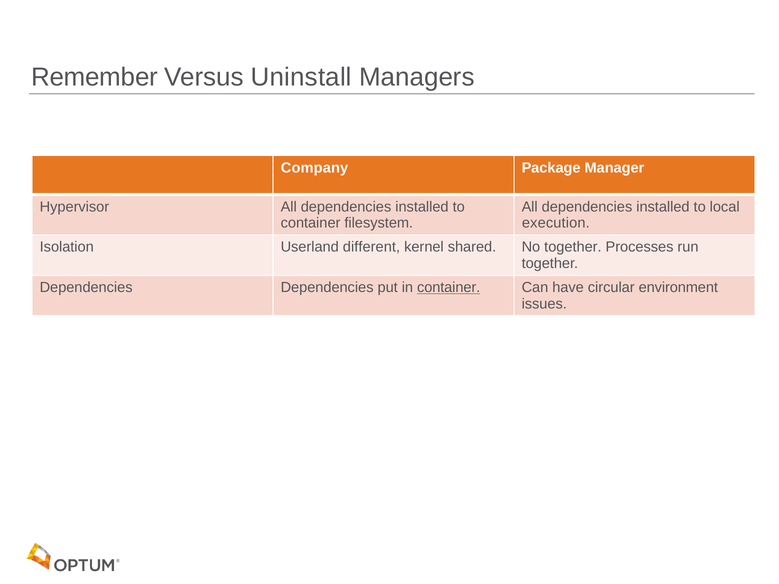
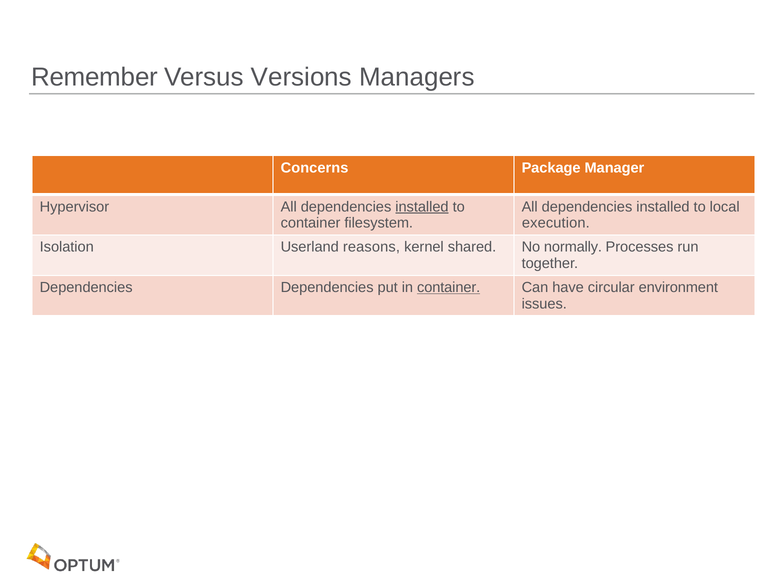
Uninstall: Uninstall -> Versions (301, 77)
Company: Company -> Concerns (315, 168)
installed underline: none -> present (422, 207)
different: different -> reasons (371, 247)
No together: together -> normally (573, 247)
